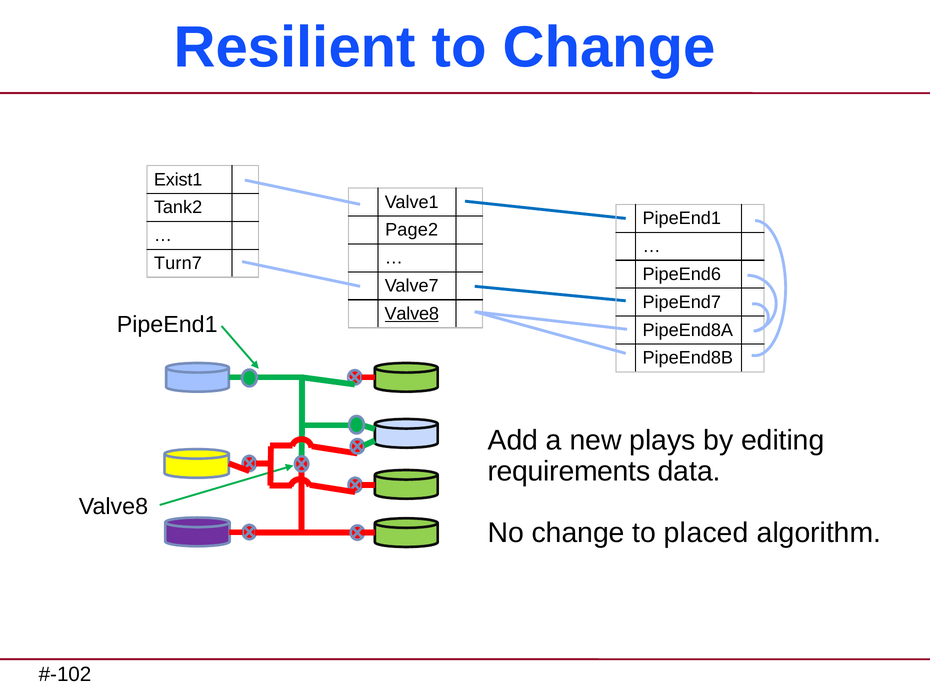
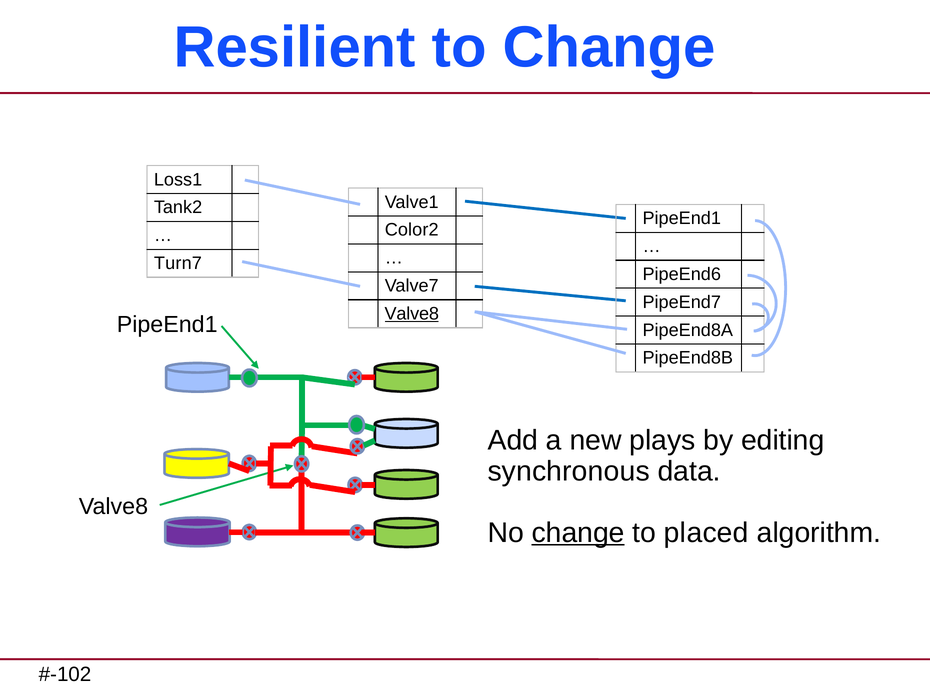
Exist1: Exist1 -> Loss1 (178, 179)
Page2: Page2 -> Color2 (412, 230)
requirements: requirements -> synchronous (569, 471)
change underline: none -> present (578, 532)
